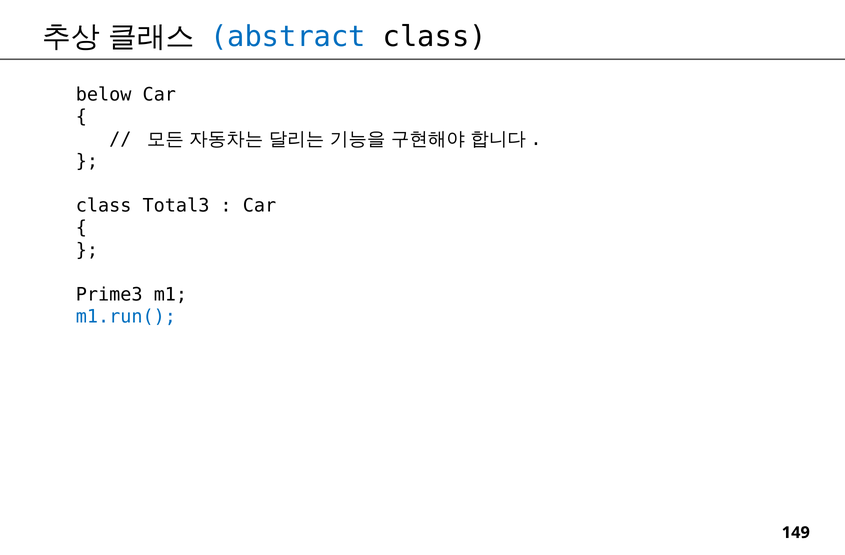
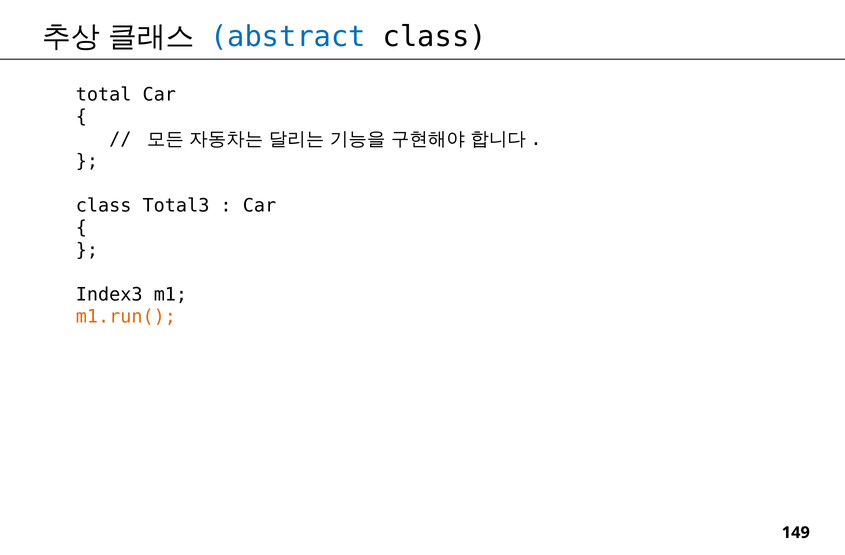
below: below -> total (104, 95)
Prime3: Prime3 -> Index3 (109, 294)
m1.run( colour: blue -> orange (126, 317)
